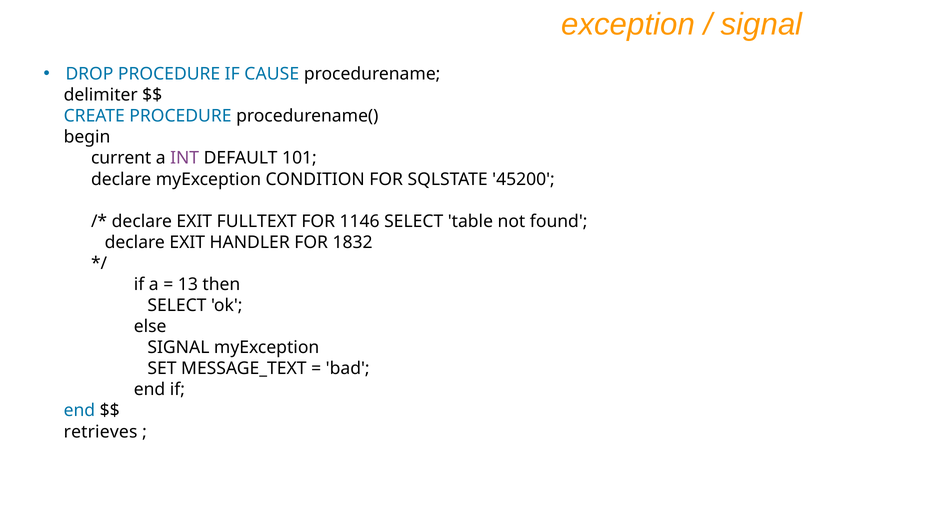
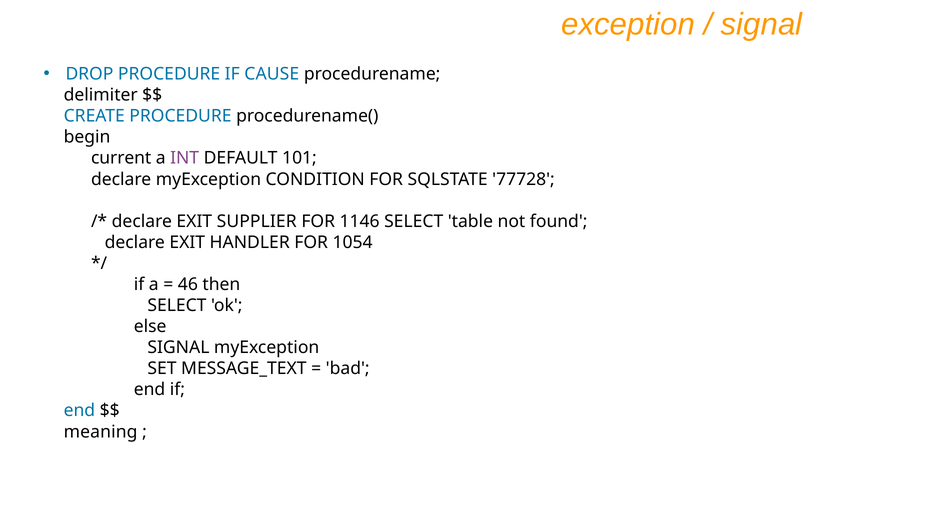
45200: 45200 -> 77728 (524, 179)
FULLTEXT: FULLTEXT -> SUPPLIER (257, 221)
1832: 1832 -> 1054 (353, 242)
13: 13 -> 46 (188, 284)
retrieves: retrieves -> meaning (101, 432)
